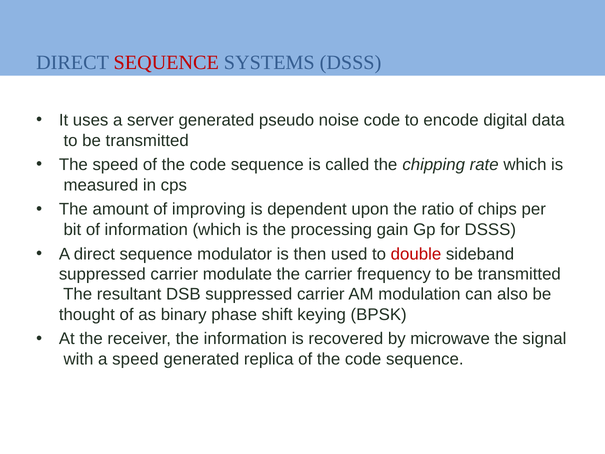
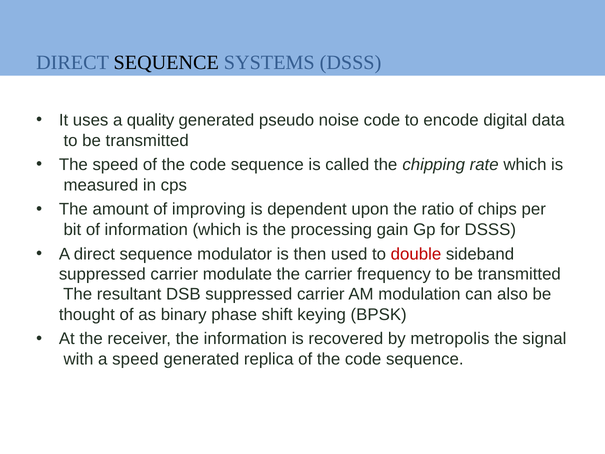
SEQUENCE colour: red -> black (166, 62)
server: server -> quality (151, 120)
microwave: microwave -> metropolis (450, 339)
